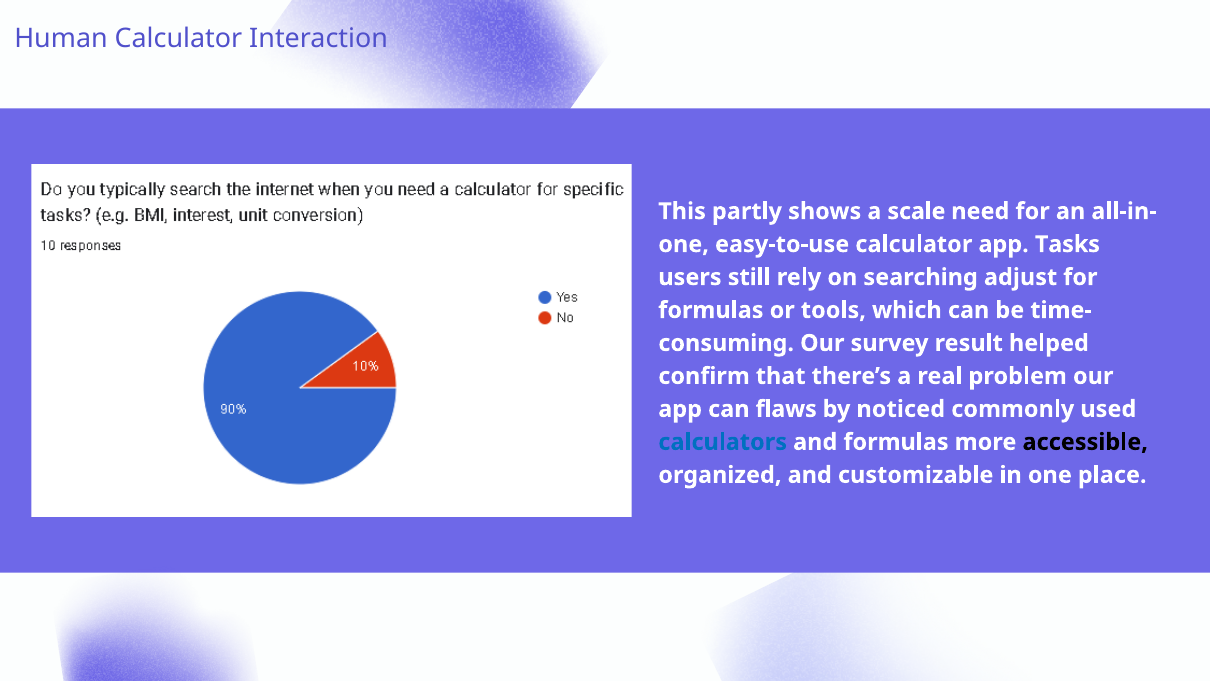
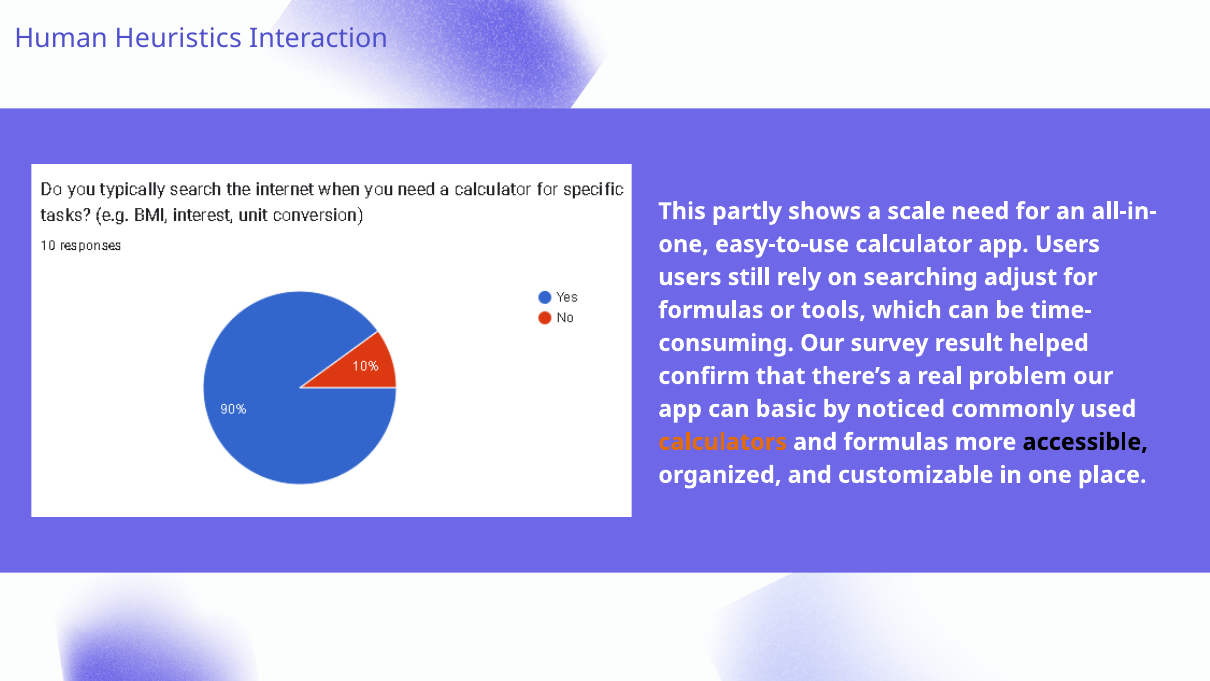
Human Calculator: Calculator -> Heuristics (178, 39)
app Tasks: Tasks -> Users (1067, 244)
flaws: flaws -> basic (786, 409)
calculators colour: blue -> orange (723, 442)
